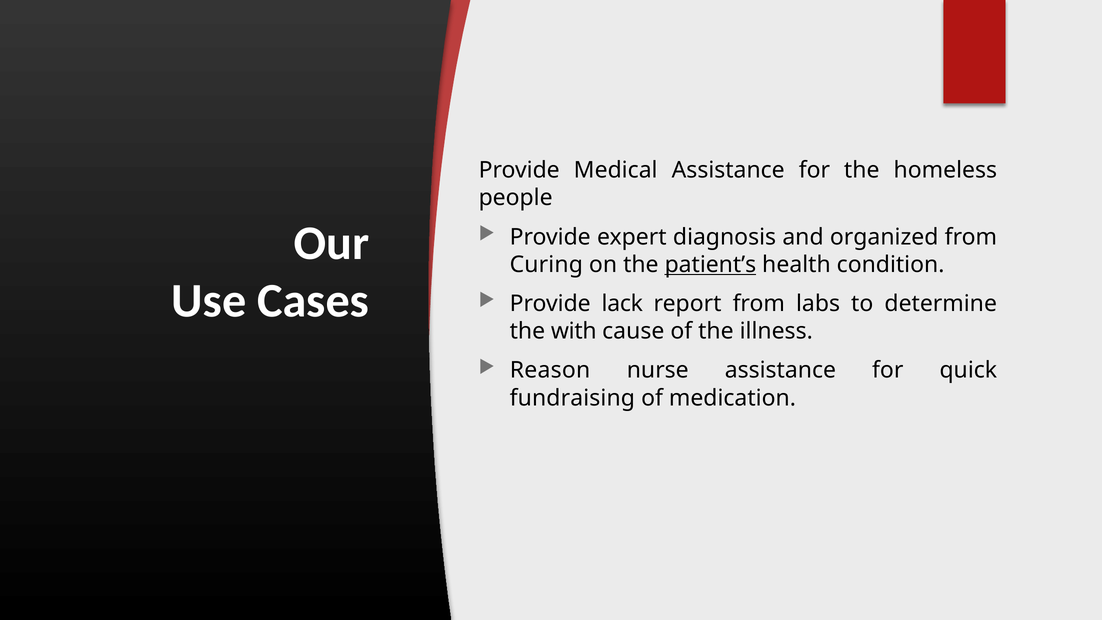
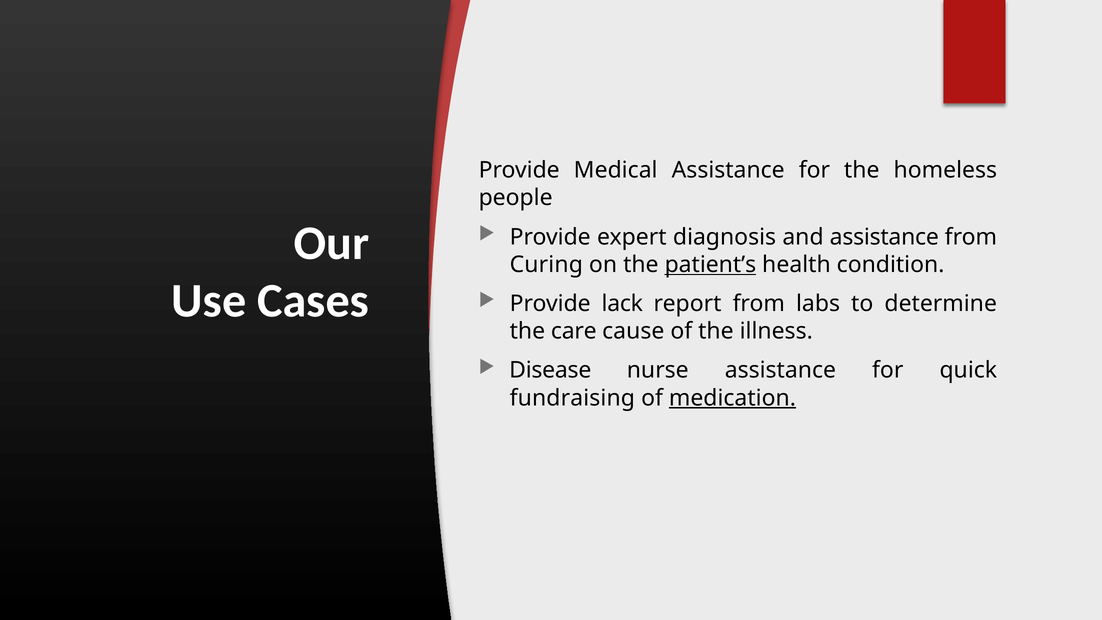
and organized: organized -> assistance (884, 237)
with: with -> care (574, 331)
Reason: Reason -> Disease (550, 370)
medication underline: none -> present (732, 398)
